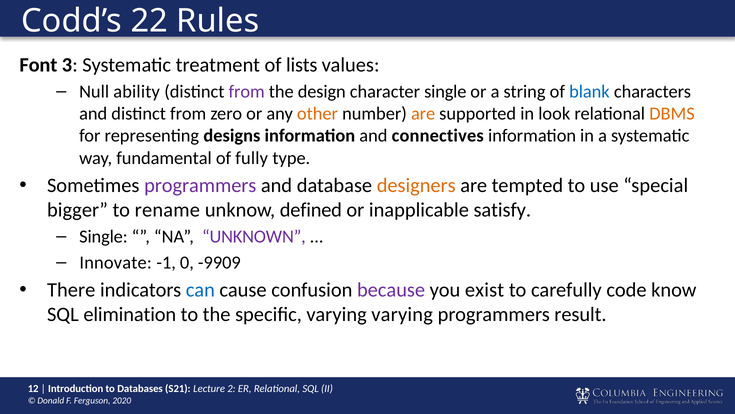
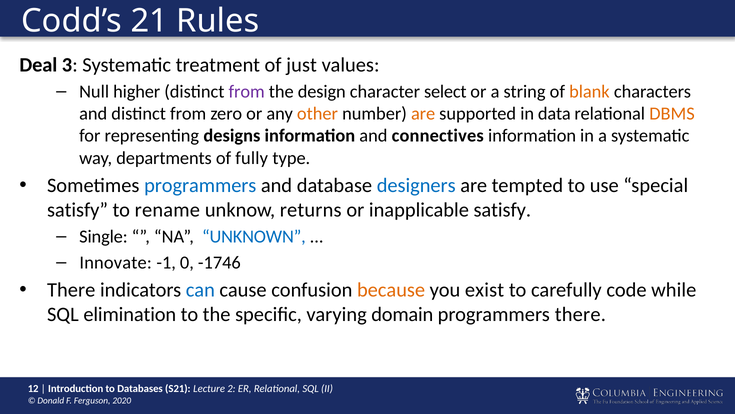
22: 22 -> 21 (149, 21)
Font: Font -> Deal (38, 65)
lists: lists -> just (302, 65)
ability: ability -> higher (137, 92)
character single: single -> select (445, 92)
blank colour: blue -> orange (589, 92)
look: look -> data (554, 114)
fundamental: fundamental -> departments (164, 158)
programmers colour: purple -> blue (200, 185)
designers colour: orange -> blue (416, 185)
bigger: bigger -> satisfy (77, 210)
defined: defined -> returns (311, 210)
UNKNOWN colour: purple -> blue (254, 237)
-9909: -9909 -> -1746 (219, 262)
because colour: purple -> orange (391, 290)
know: know -> while (674, 290)
varying varying: varying -> domain (402, 314)
programmers result: result -> there (580, 314)
